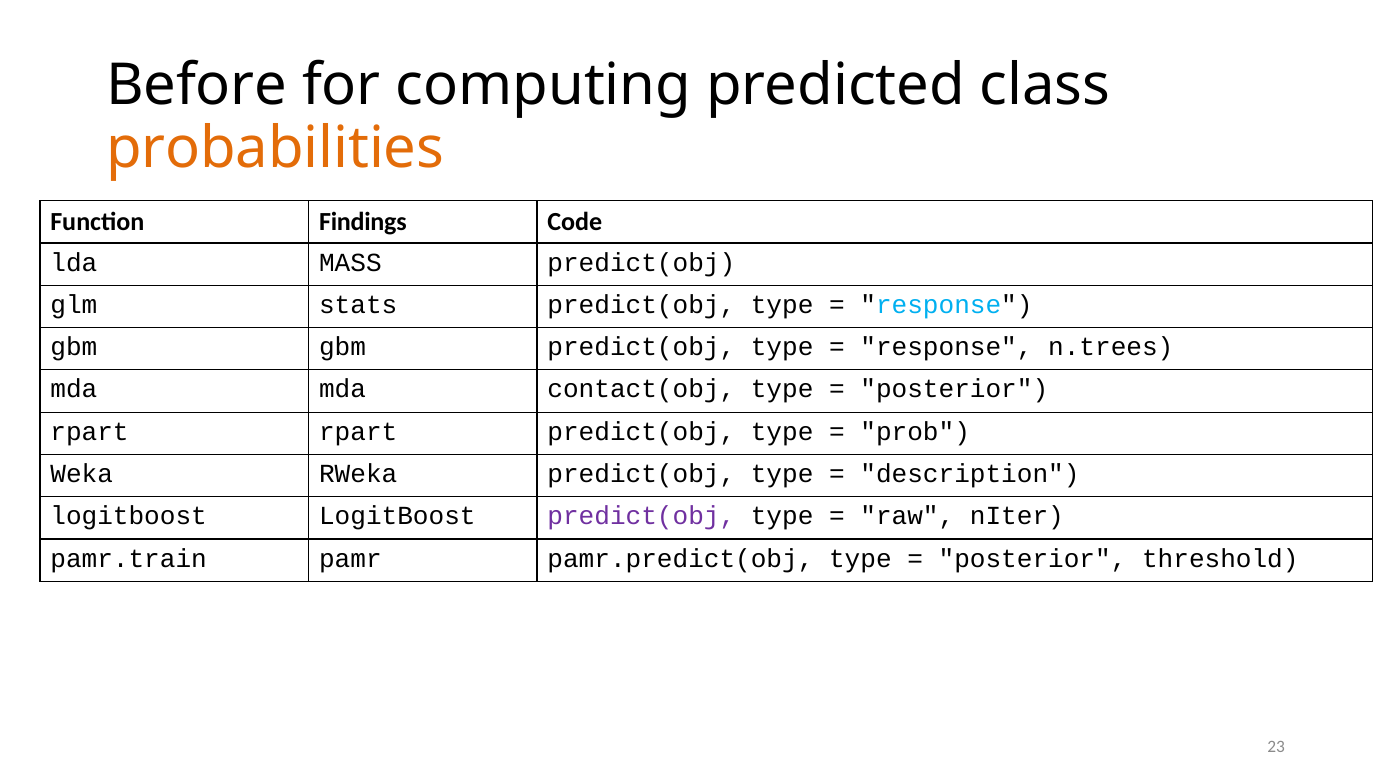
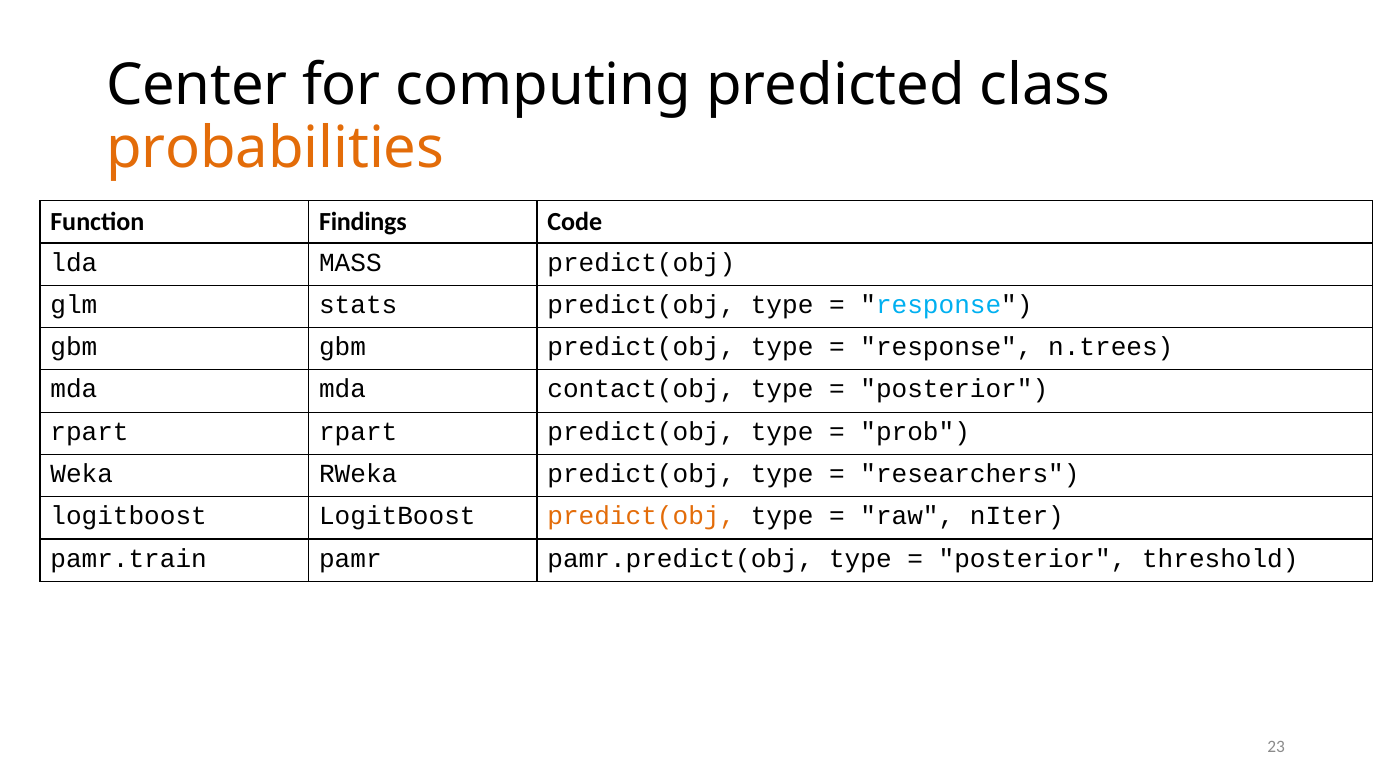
Before: Before -> Center (197, 86)
description: description -> researchers (970, 474)
predict(obj colour: purple -> orange (641, 516)
